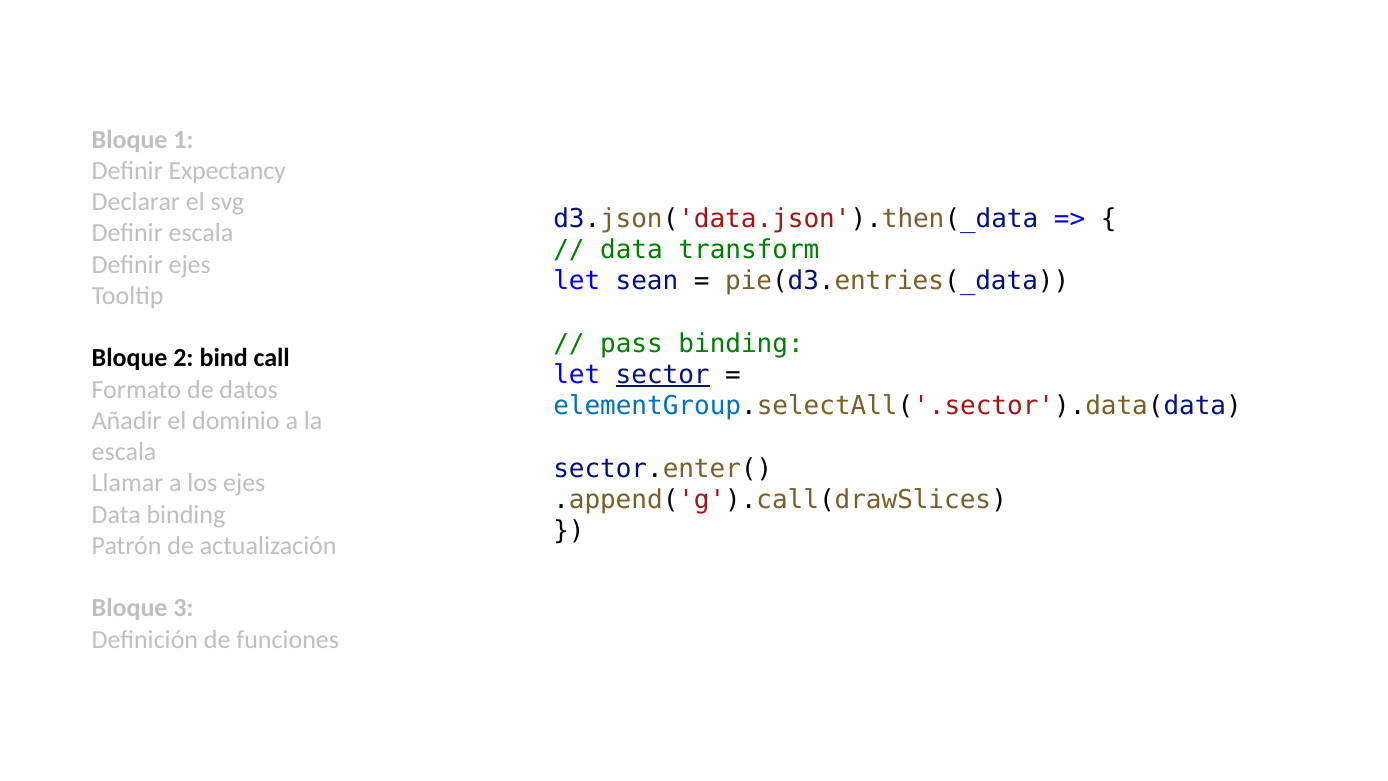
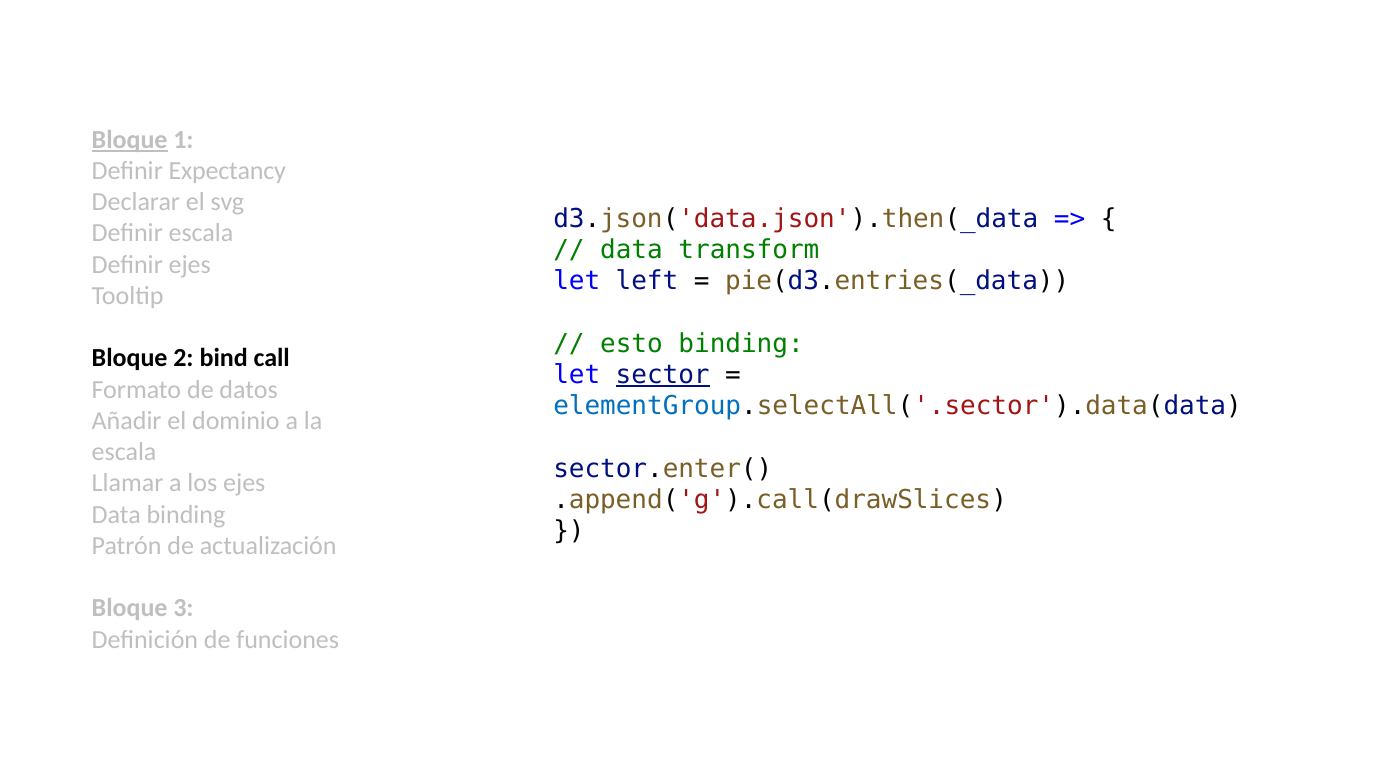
Bloque underline: none -> present (130, 140)
sean: sean -> left (647, 281)
pass: pass -> esto (631, 343)
